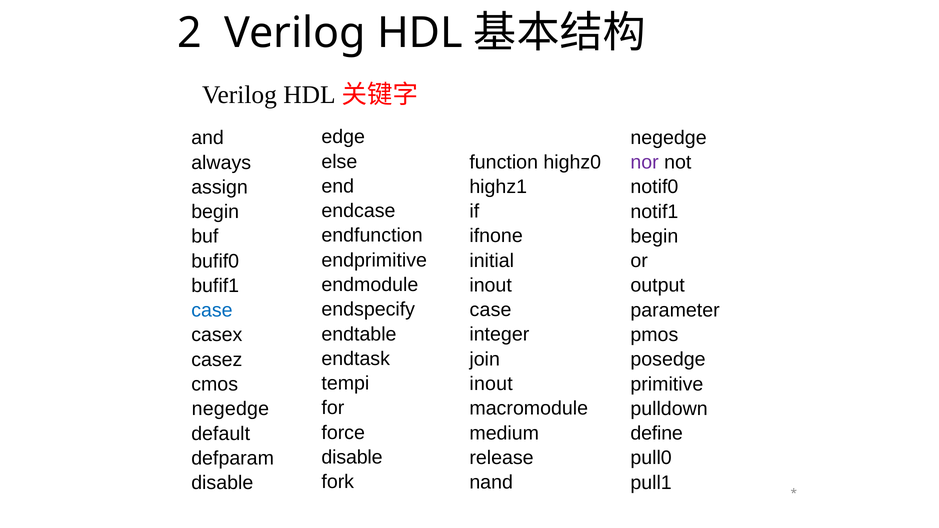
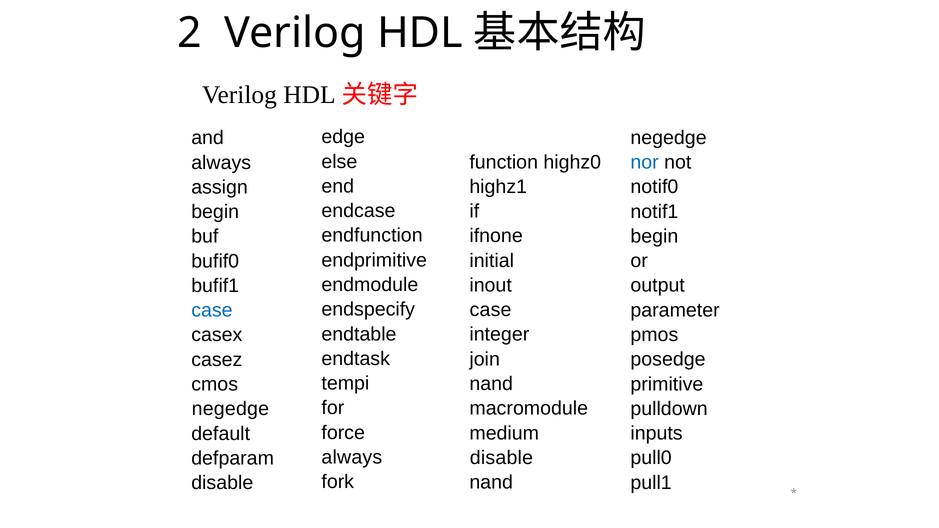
nor colour: purple -> blue (645, 162)
inout: inout -> nand (491, 384)
define: define -> inputs (657, 433)
disable: disable -> always (352, 457)
release: release -> disable (501, 458)
